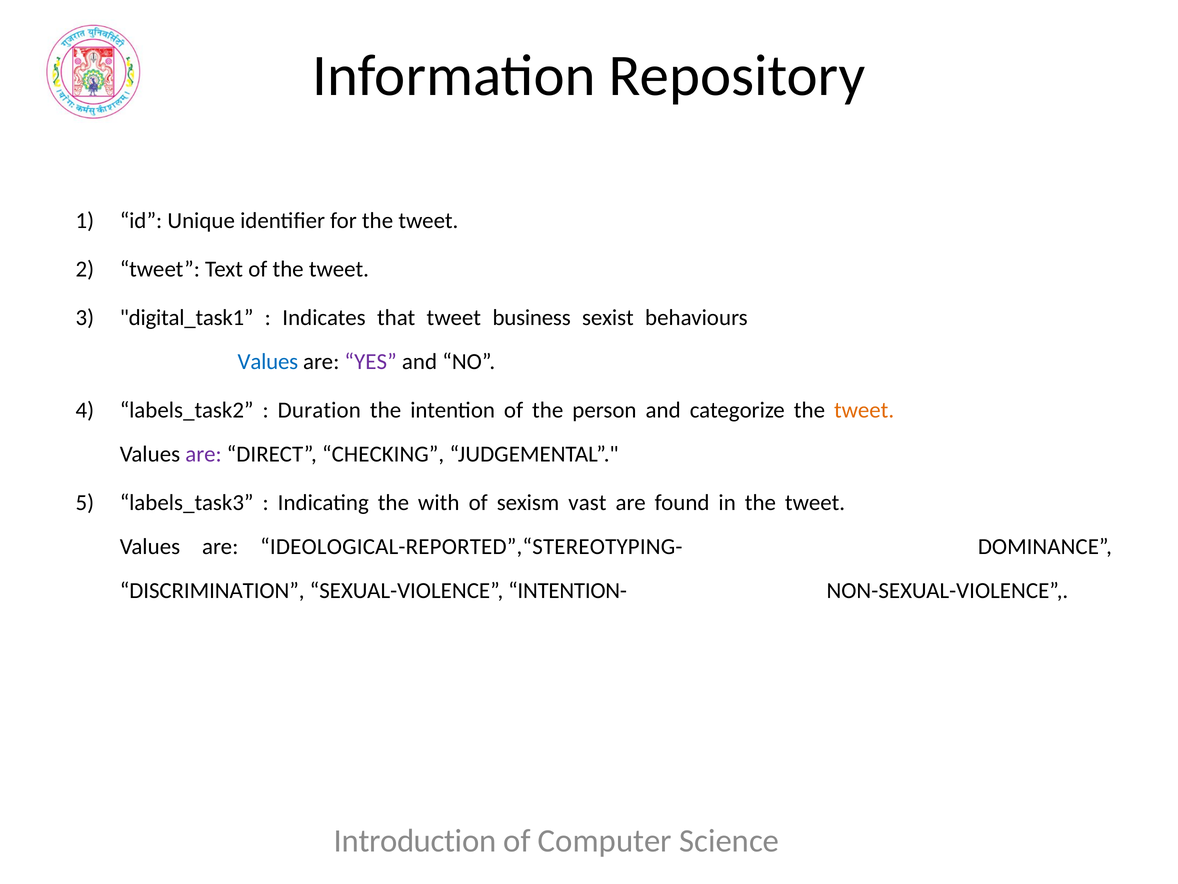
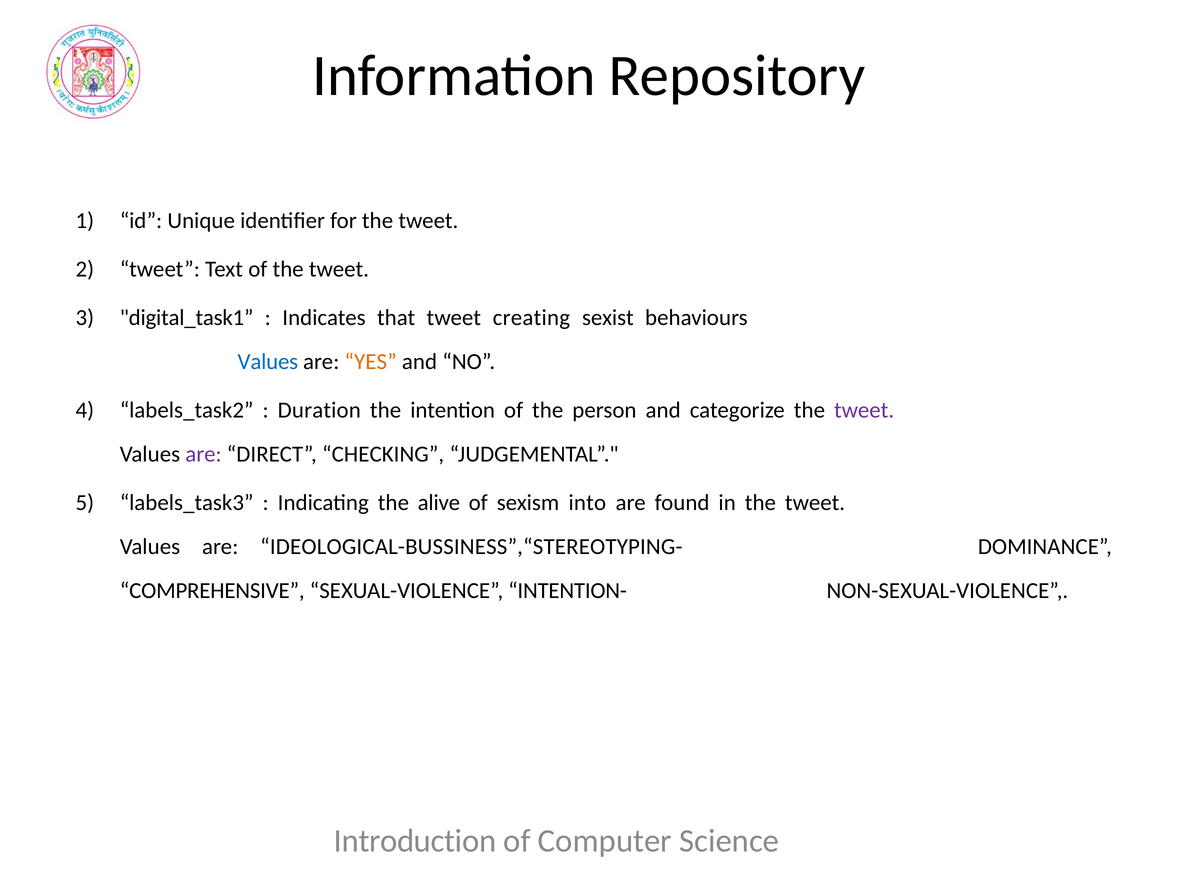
business: business -> creating (531, 318)
YES colour: purple -> orange (371, 361)
tweet colour: orange -> purple (864, 410)
with: with -> alive (439, 503)
vast: vast -> into (587, 503)
IDEOLOGICAL-REPORTED”,“STEREOTYPING-: IDEOLOGICAL-REPORTED”,“STEREOTYPING- -> IDEOLOGICAL-BUSSINESS”,“STEREOTYPING- (471, 547)
DISCRIMINATION: DISCRIMINATION -> COMPREHENSIVE (212, 590)
